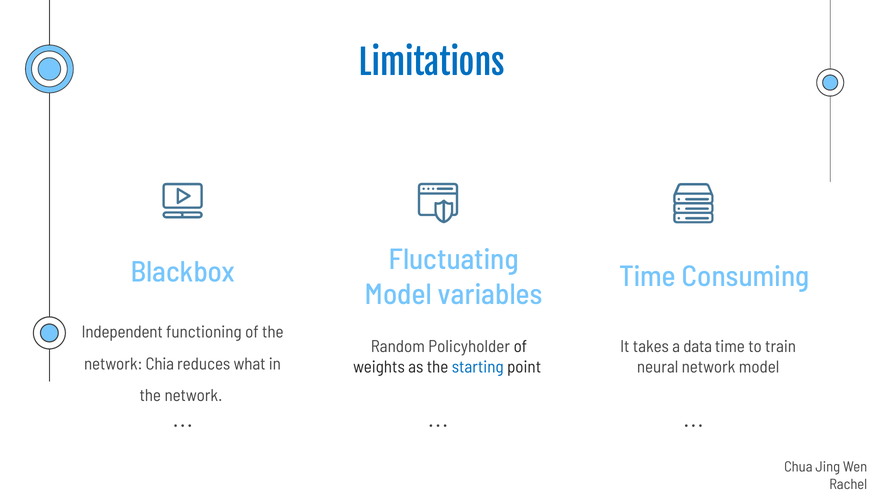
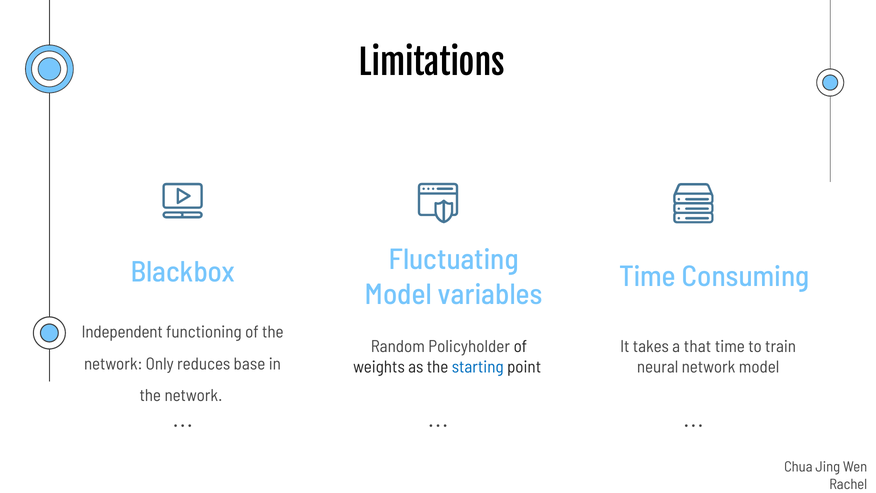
Limitations colour: blue -> black (432, 64)
data: data -> that (698, 346)
Chia: Chia -> Only (160, 364)
what: what -> base (249, 364)
